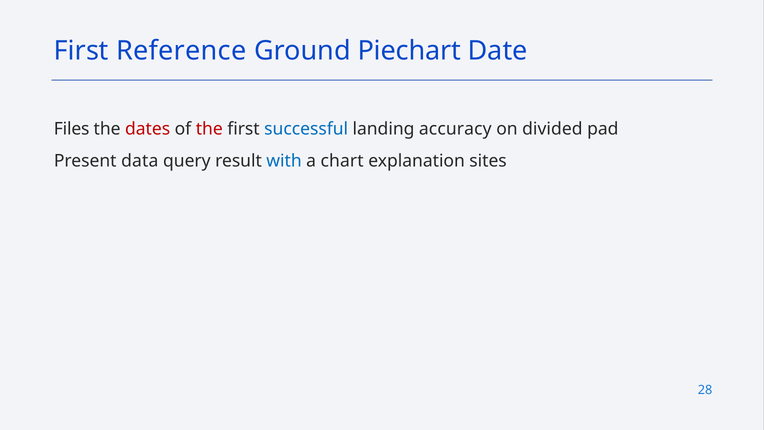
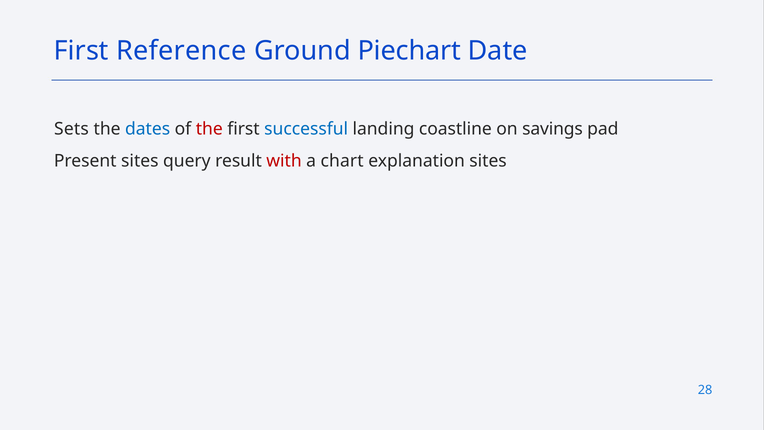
Files: Files -> Sets (71, 129)
dates colour: red -> blue (148, 129)
accuracy: accuracy -> coastline (455, 129)
divided: divided -> savings (552, 129)
Present data: data -> sites (140, 161)
with colour: blue -> red (284, 161)
